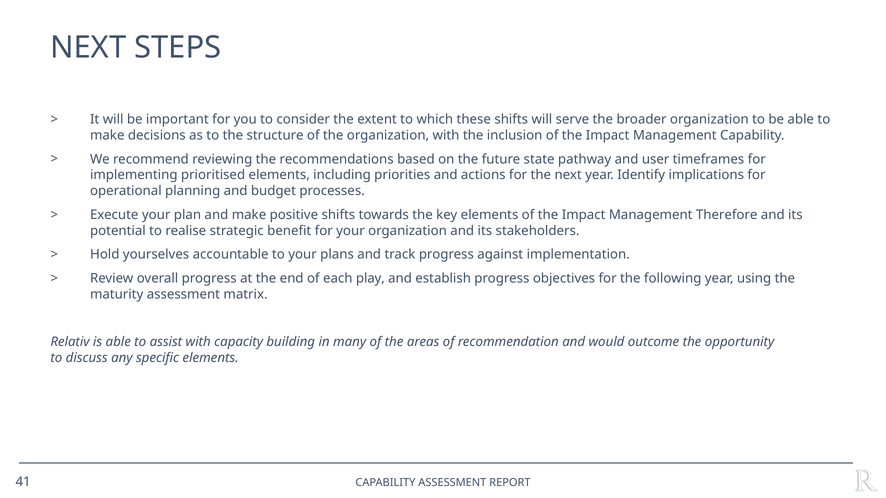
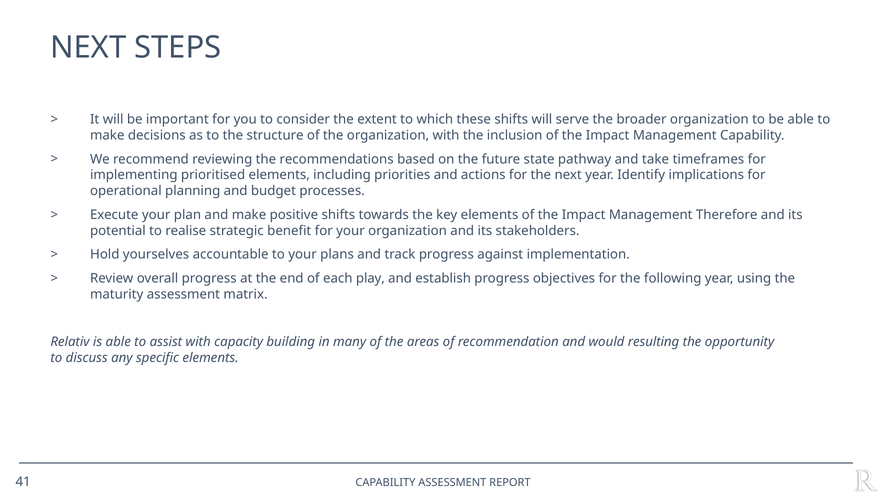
user: user -> take (656, 159)
outcome: outcome -> resulting (654, 342)
